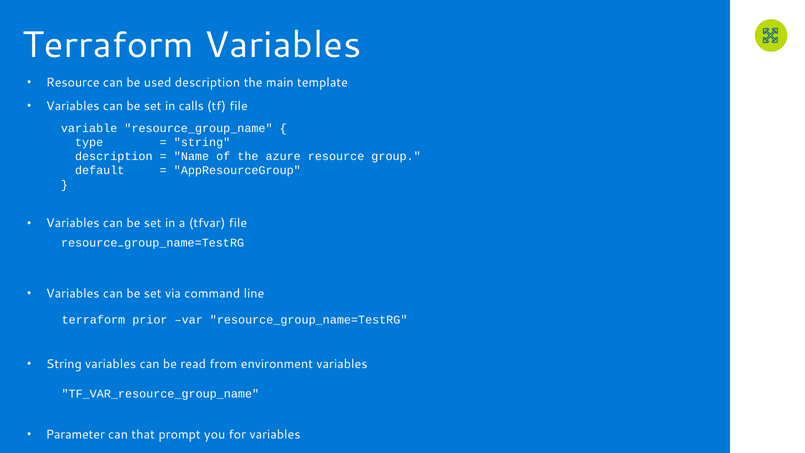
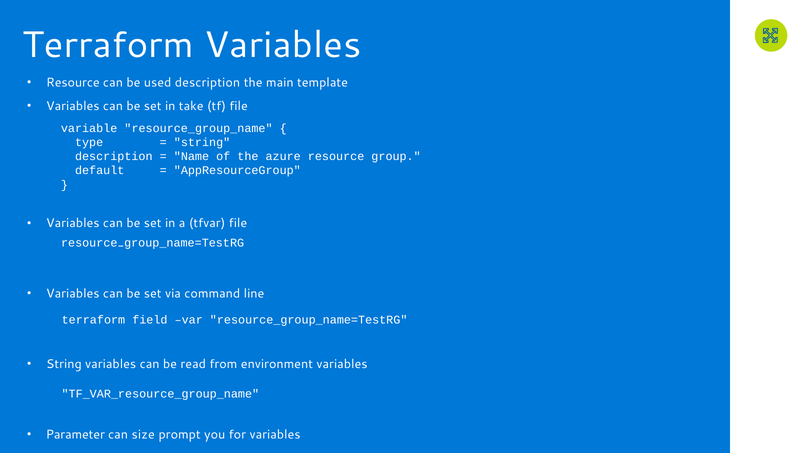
calls: calls -> take (191, 106)
prior: prior -> field (150, 320)
that: that -> size (143, 434)
